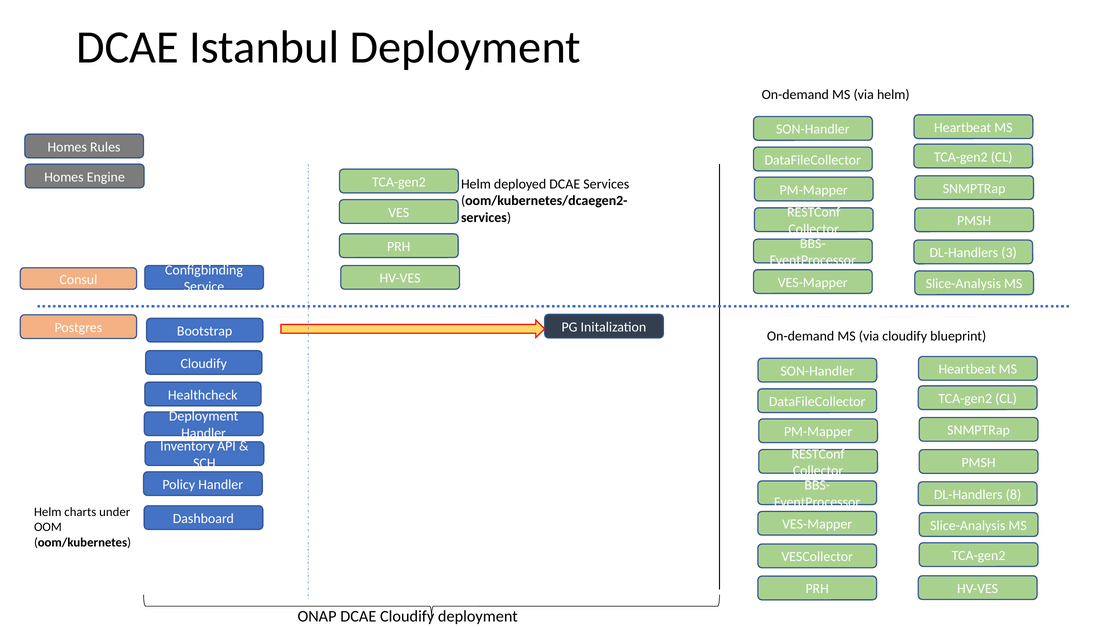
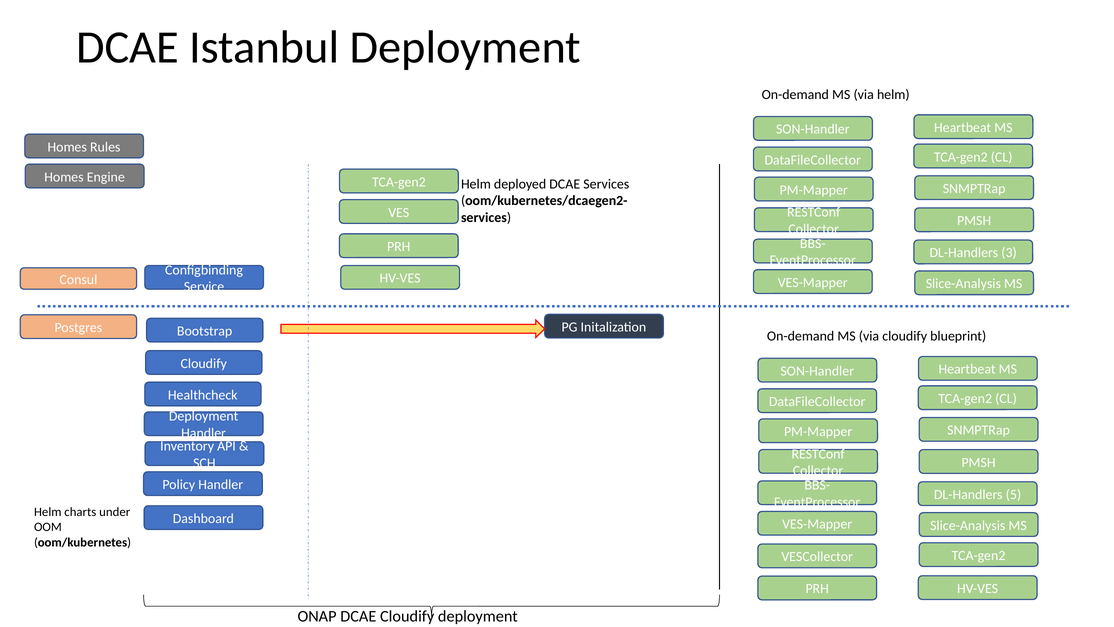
8: 8 -> 5 (1013, 494)
